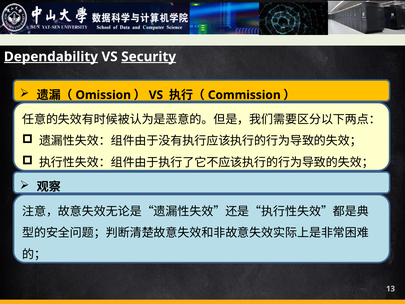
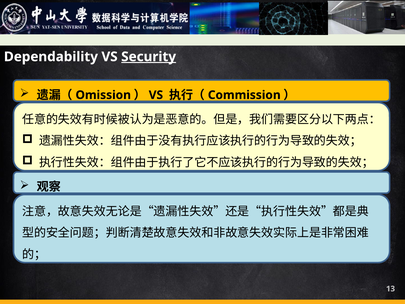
Dependability underline: present -> none (51, 57)
